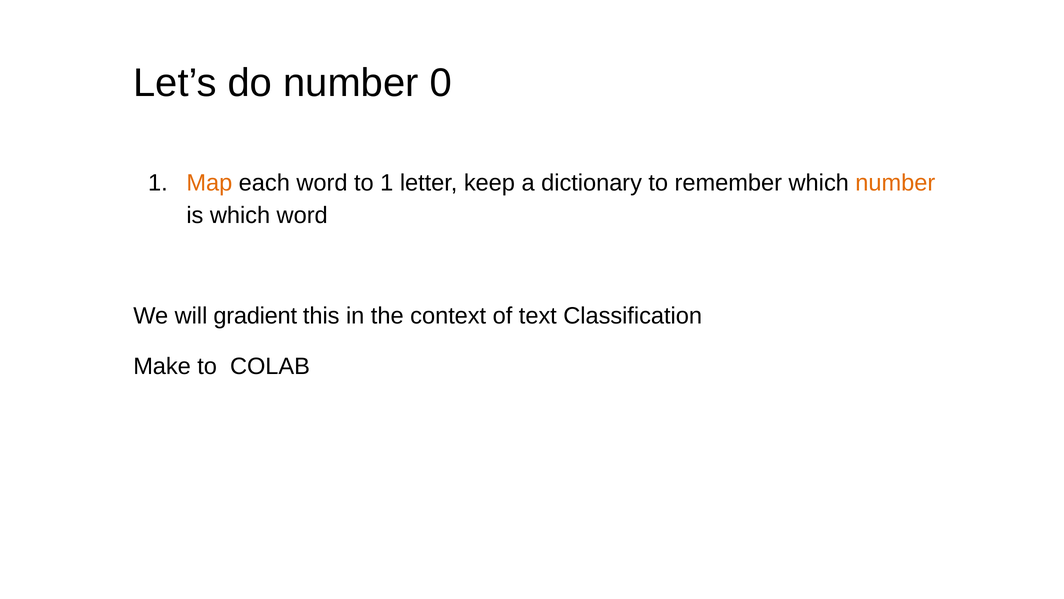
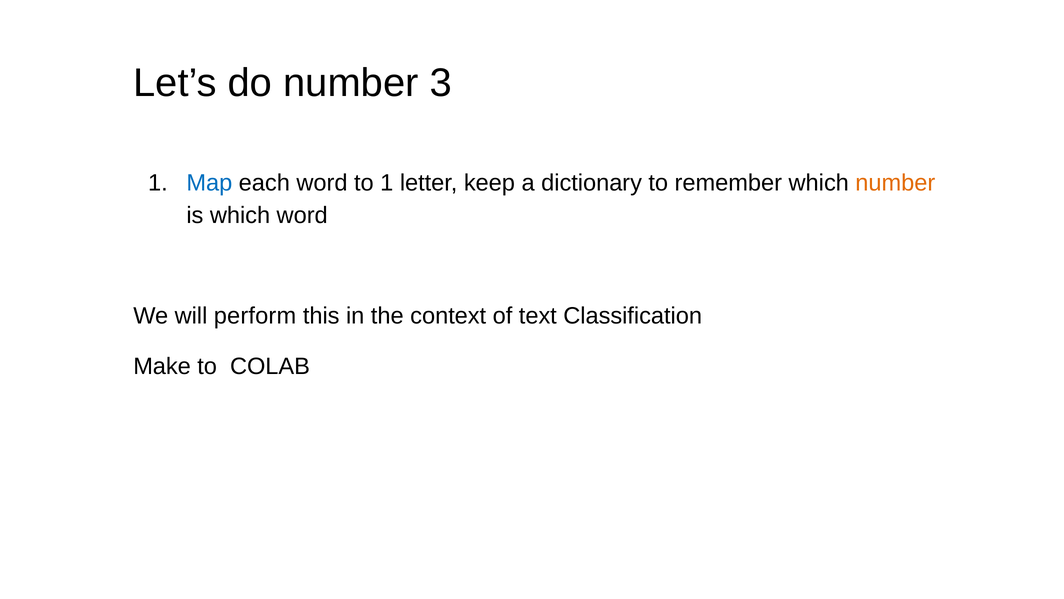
0: 0 -> 3 (441, 83)
Map colour: orange -> blue (209, 183)
gradient: gradient -> perform (255, 316)
